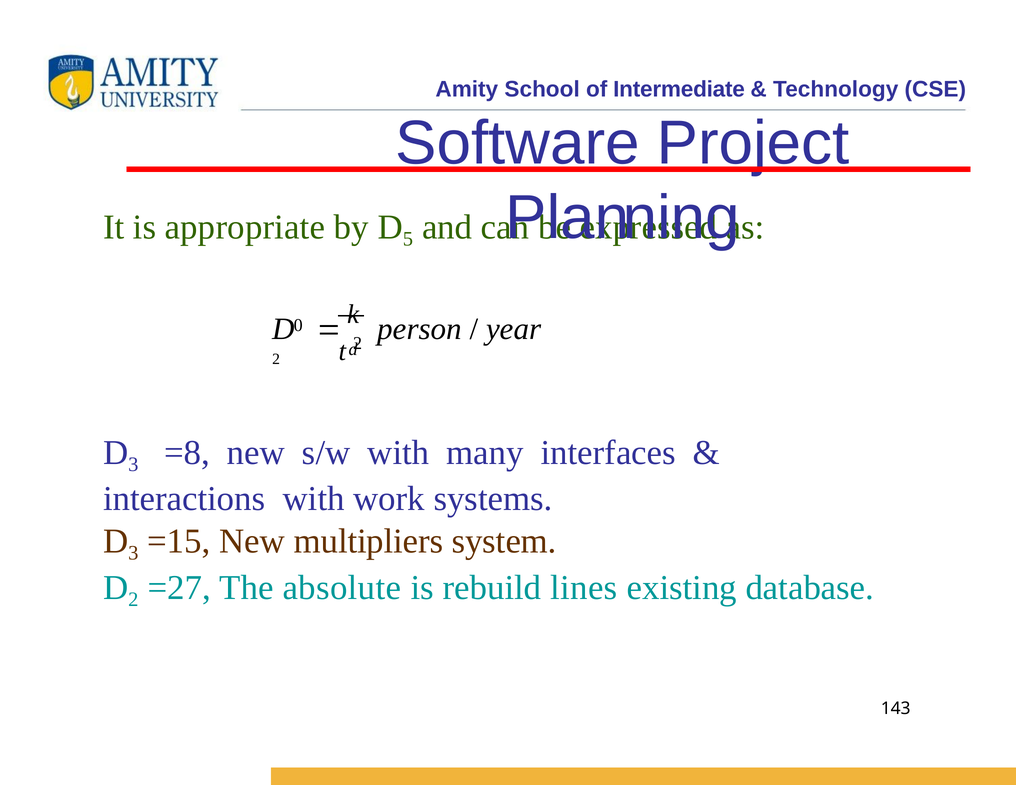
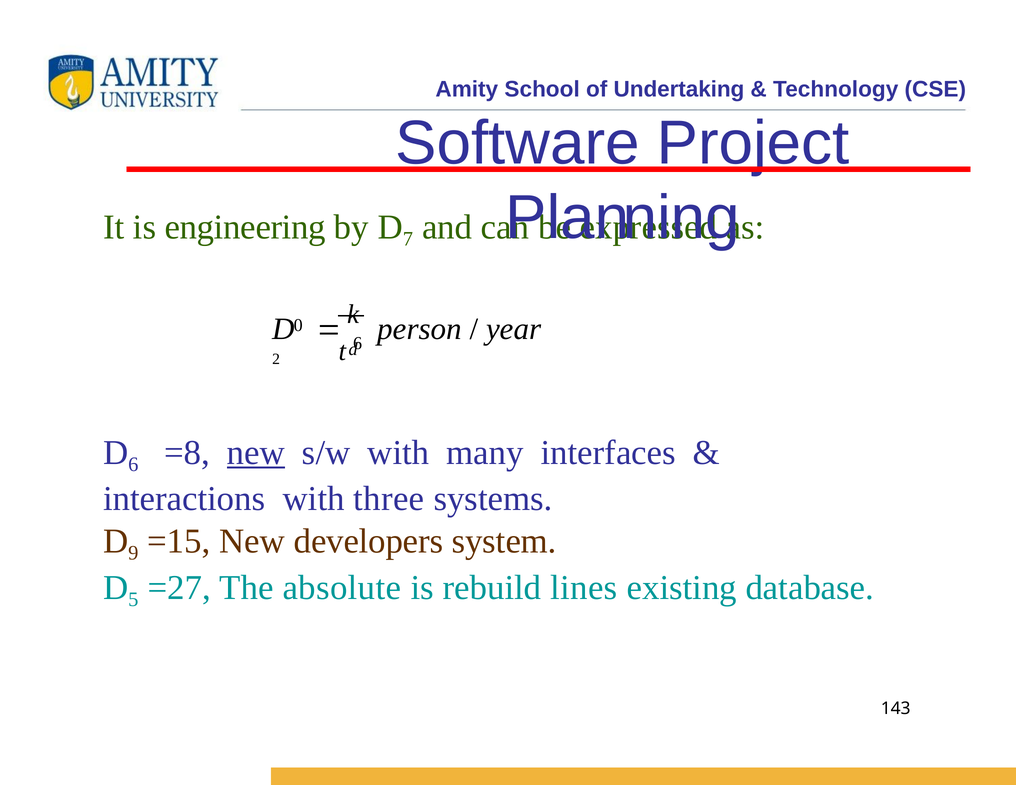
Intermediate: Intermediate -> Undertaking (679, 89)
appropriate: appropriate -> engineering (245, 227)
5: 5 -> 7 (408, 239)
t 2: 2 -> 6 (358, 343)
3: 3 -> 6 (133, 464)
new underline: none -> present (256, 453)
work: work -> three (389, 499)
3: 3 -> 9 (133, 553)
multipliers: multipliers -> developers (368, 541)
D 2: 2 -> 5 (133, 600)
